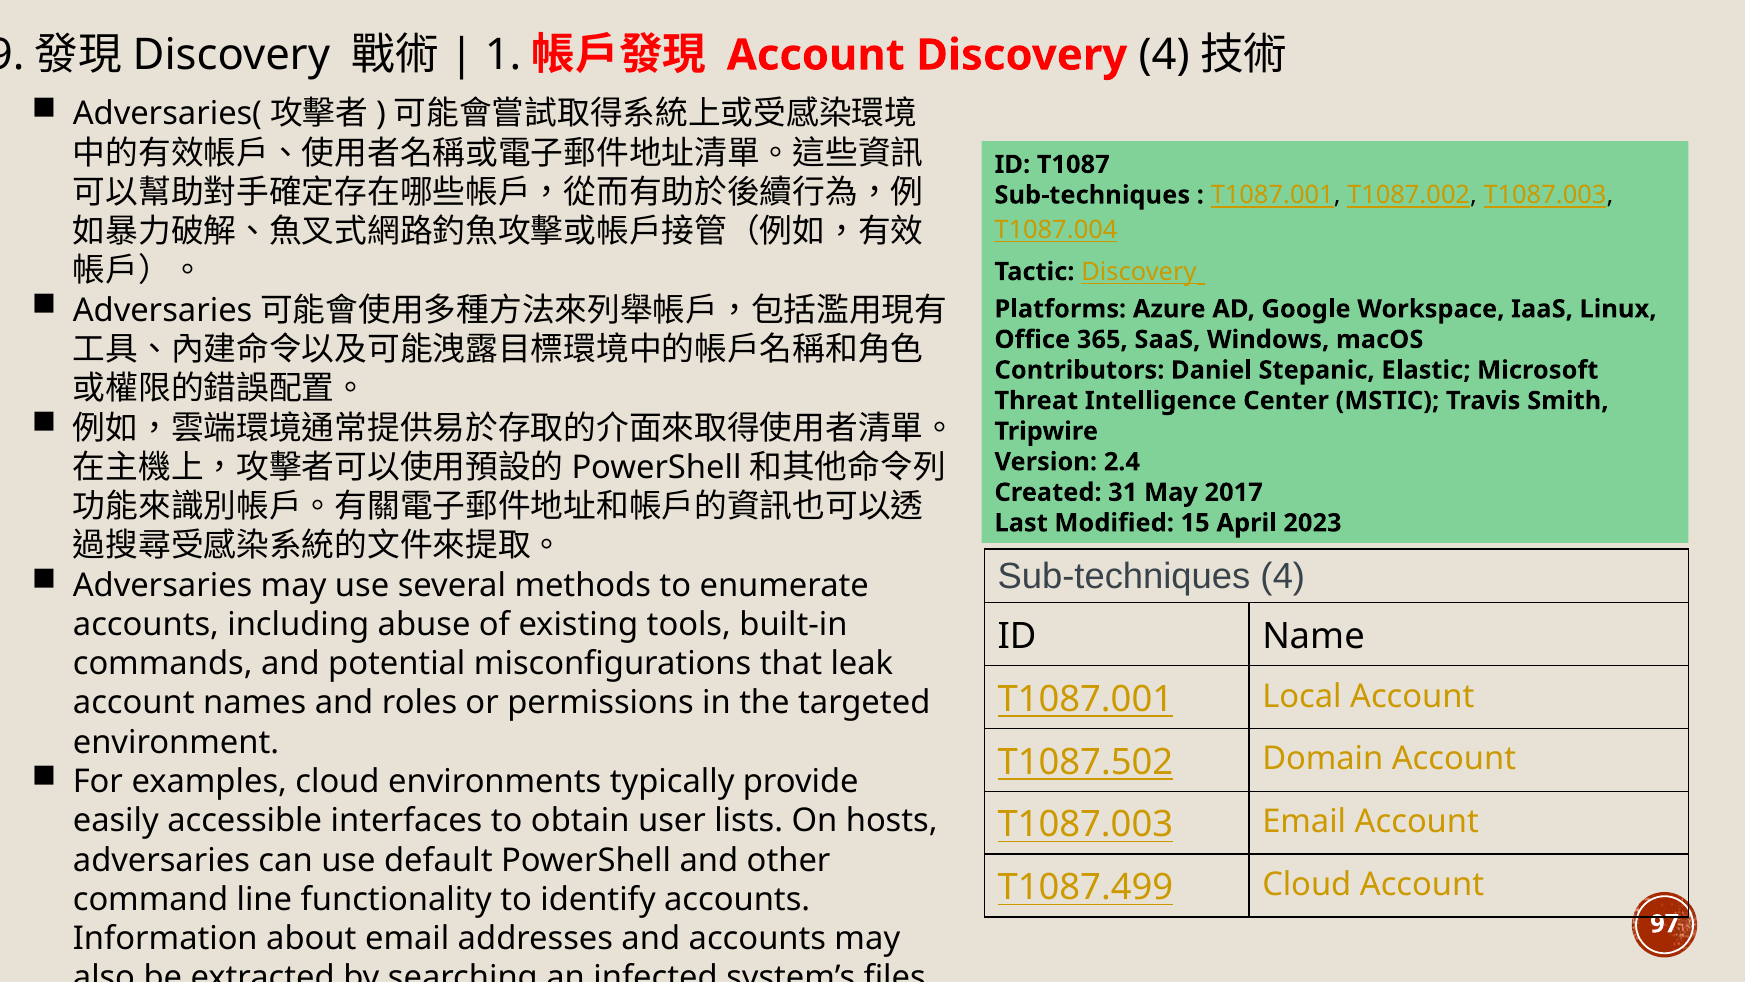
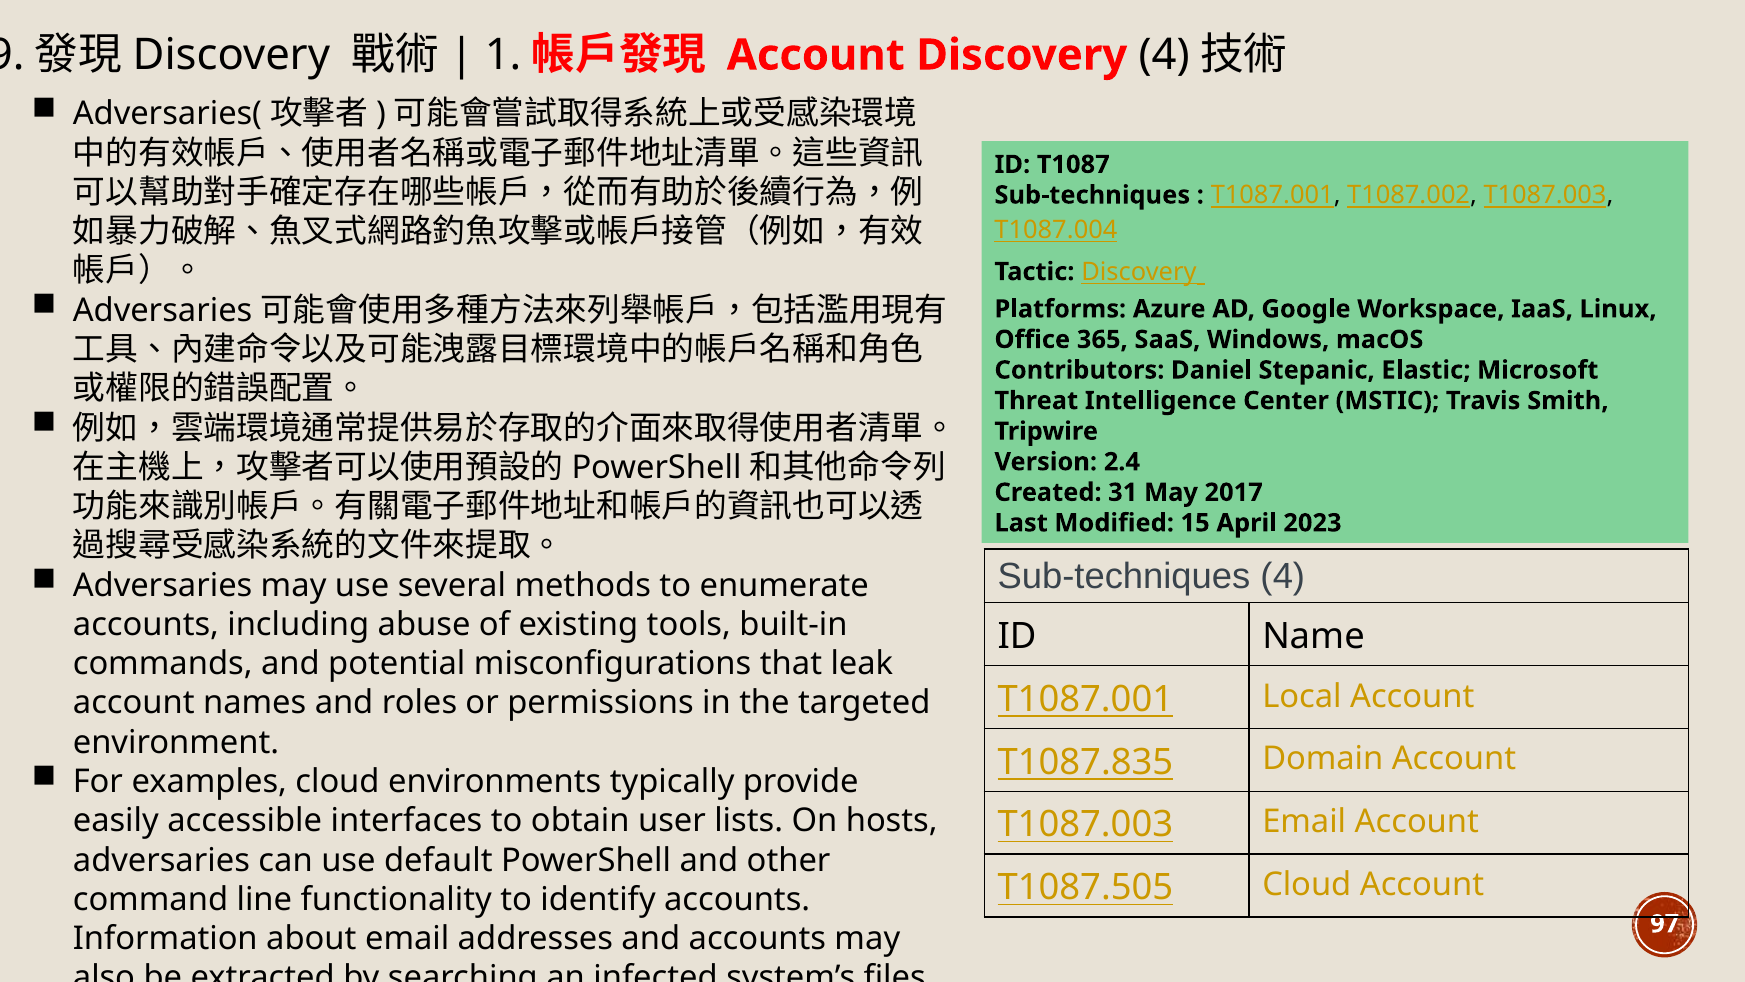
T1087.502: T1087.502 -> T1087.835 (1085, 762)
T1087.499: T1087.499 -> T1087.505 (1085, 887)
